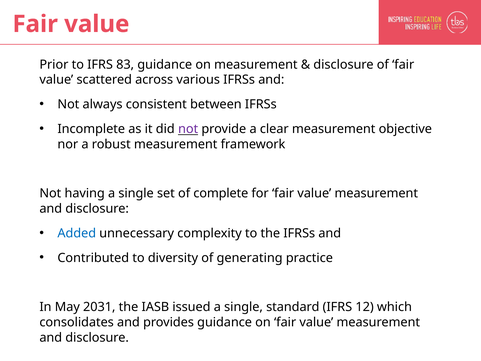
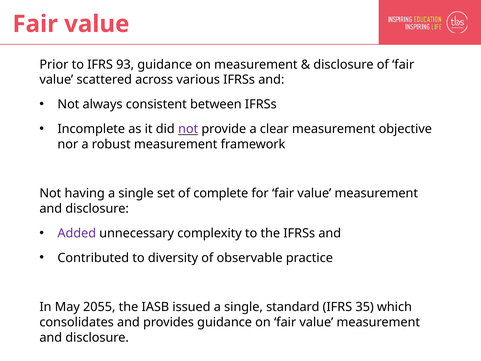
83: 83 -> 93 (125, 65)
Added colour: blue -> purple (77, 233)
generating: generating -> observable (250, 258)
2031: 2031 -> 2055 (99, 307)
12: 12 -> 35 (365, 307)
